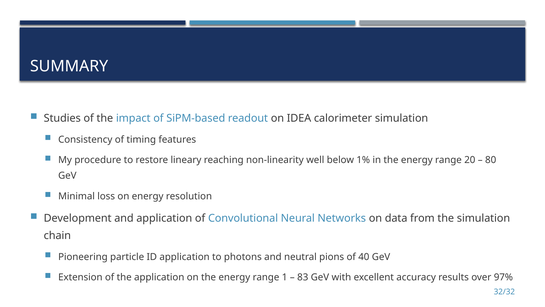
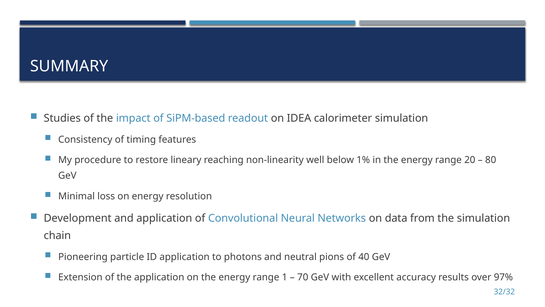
83: 83 -> 70 (303, 277)
